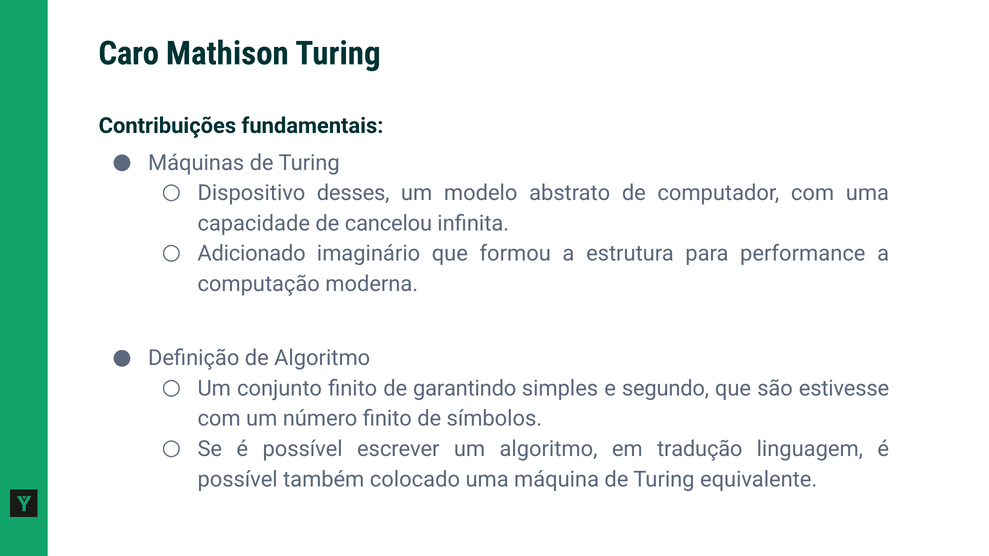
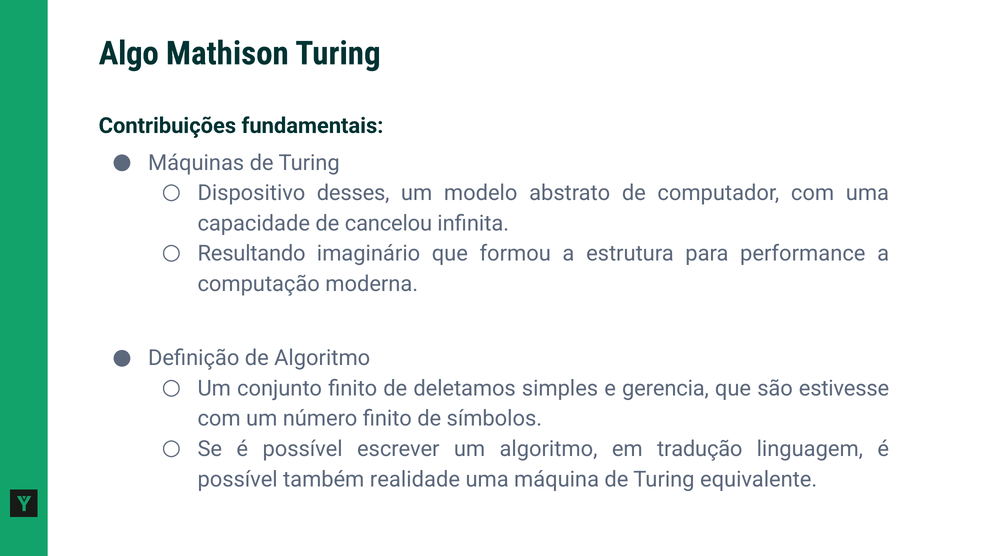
Caro: Caro -> Algo (129, 54)
Adicionado: Adicionado -> Resultando (252, 254)
garantindo: garantindo -> deletamos (465, 389)
segundo: segundo -> gerencia (665, 389)
colocado: colocado -> realidade (415, 480)
